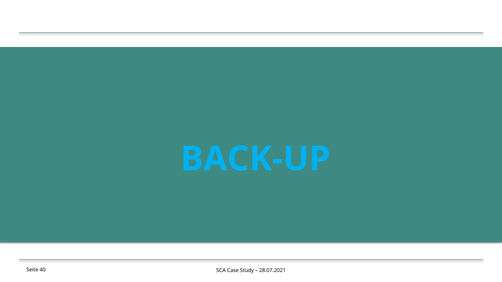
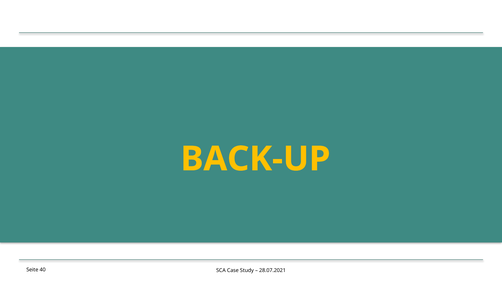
BACK-UP colour: light blue -> yellow (255, 159)
